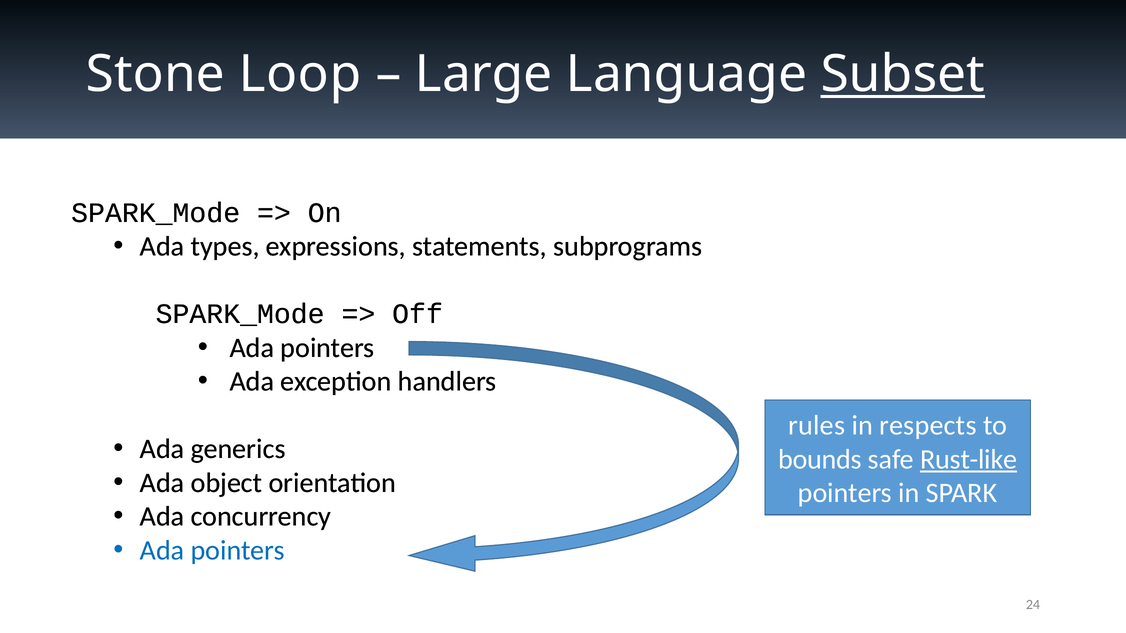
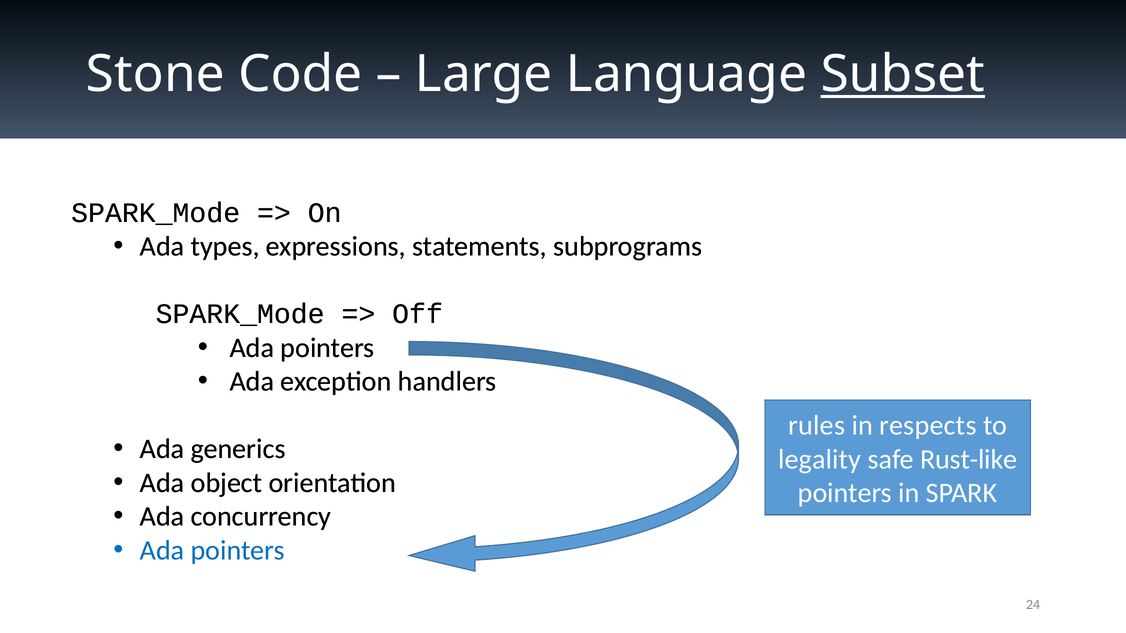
Loop: Loop -> Code (300, 74)
bounds: bounds -> legality (820, 460)
Rust-like underline: present -> none (969, 460)
